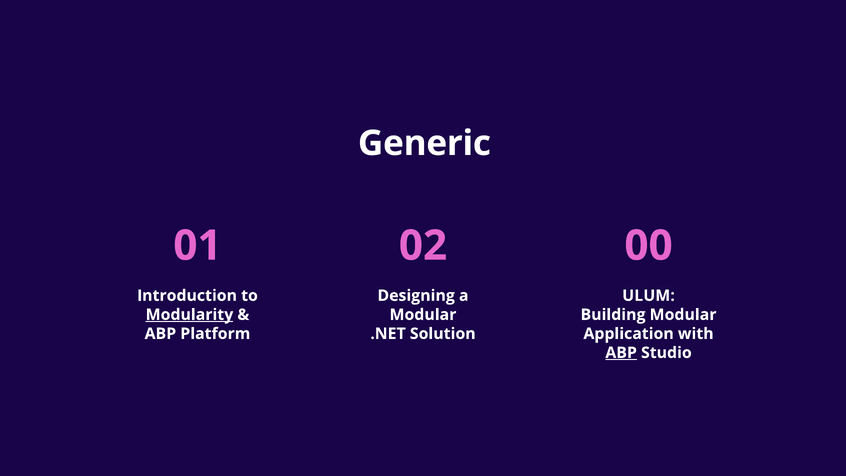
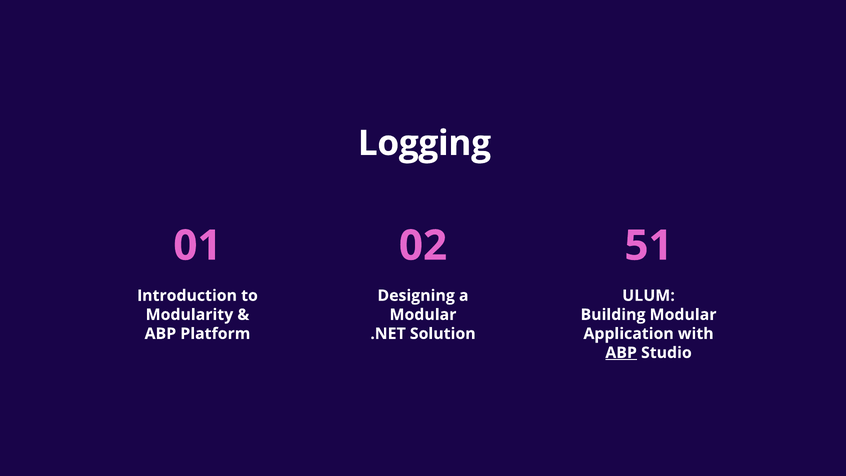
Generic: Generic -> Logging (424, 143)
00: 00 -> 51 (649, 246)
Modularity underline: present -> none (189, 315)
